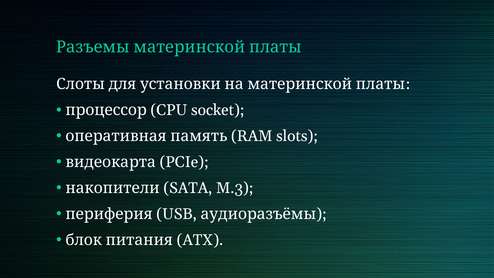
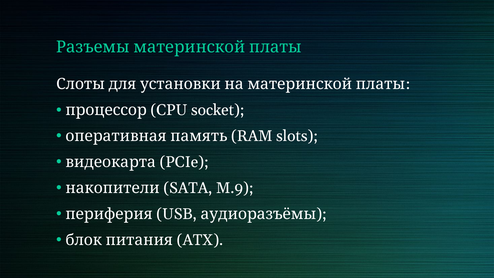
M.3: M.3 -> M.9 (235, 188)
